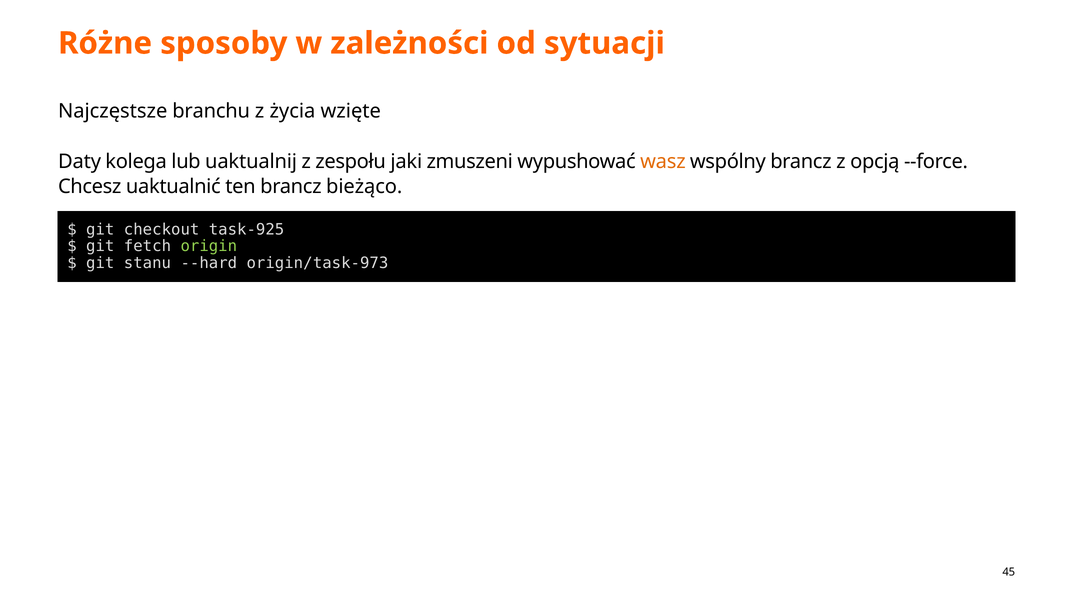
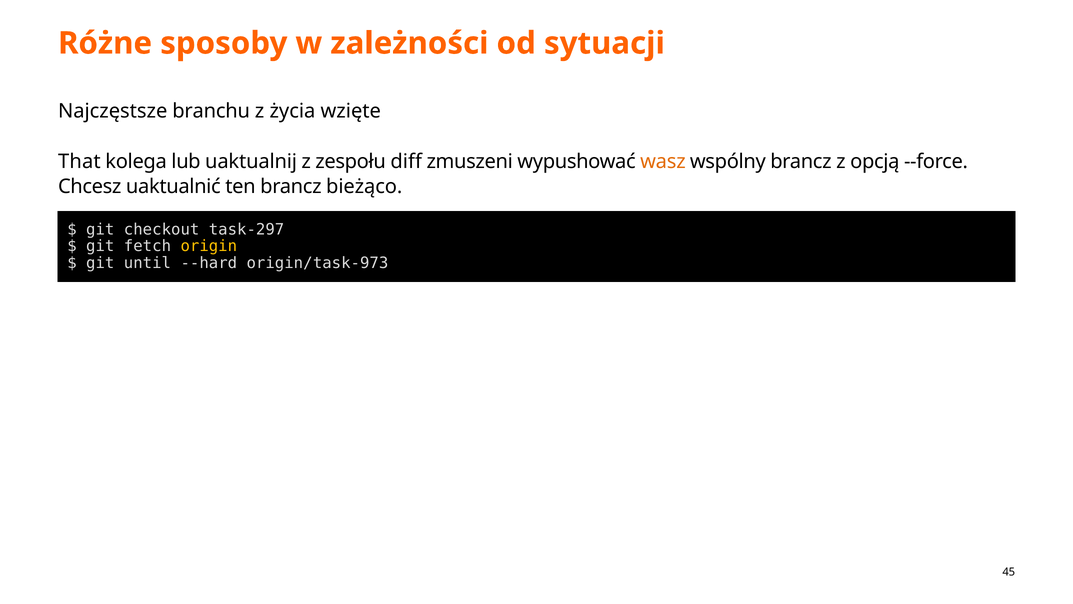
Daty: Daty -> That (79, 161)
jaki: jaki -> diff (406, 161)
task-925: task-925 -> task-297 (247, 229)
origin colour: light green -> yellow (209, 246)
stanu: stanu -> until (147, 263)
